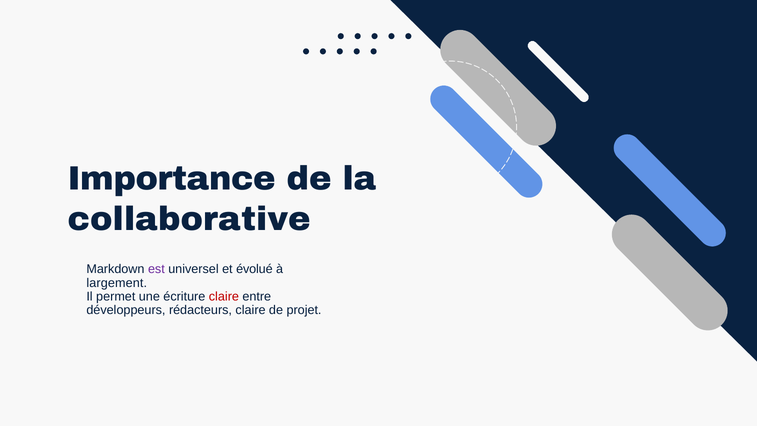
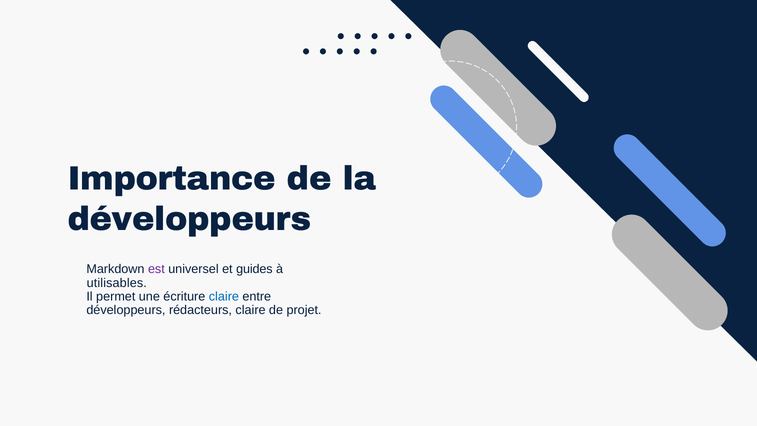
collaborative: collaborative -> développeurs (189, 219)
évolué: évolué -> guides (254, 269)
largement: largement -> utilisables (117, 283)
claire colour: red -> blue (224, 296)
